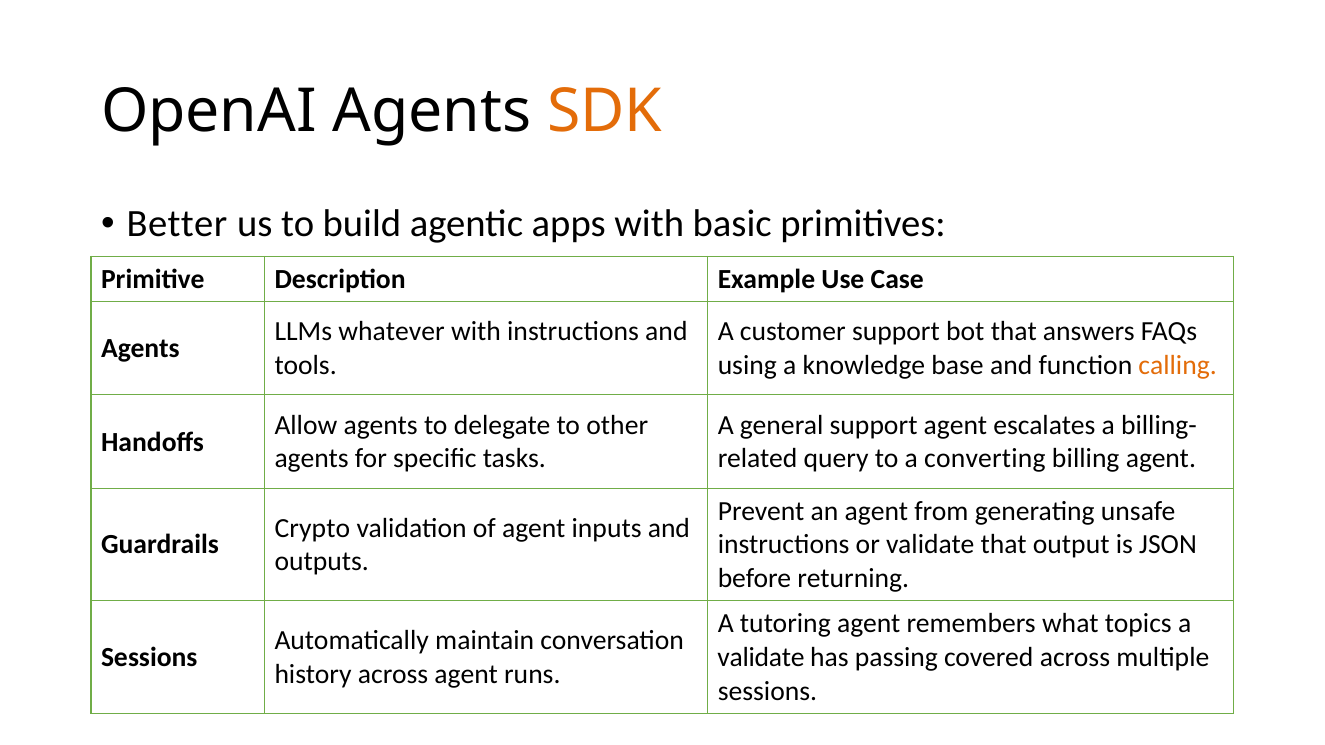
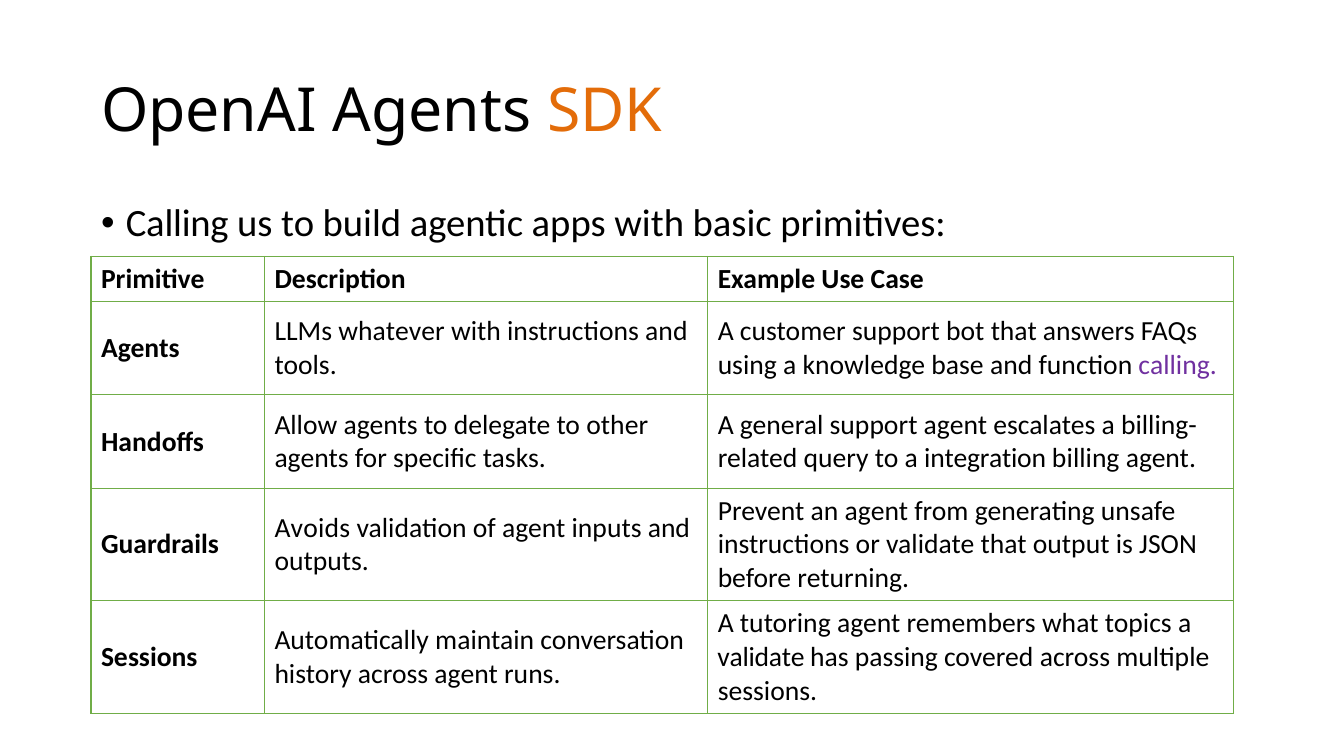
Better: Better -> Calling (177, 224)
calling colour: orange -> purple (1178, 366)
converting: converting -> integration (985, 459)
Crypto: Crypto -> Avoids (312, 528)
